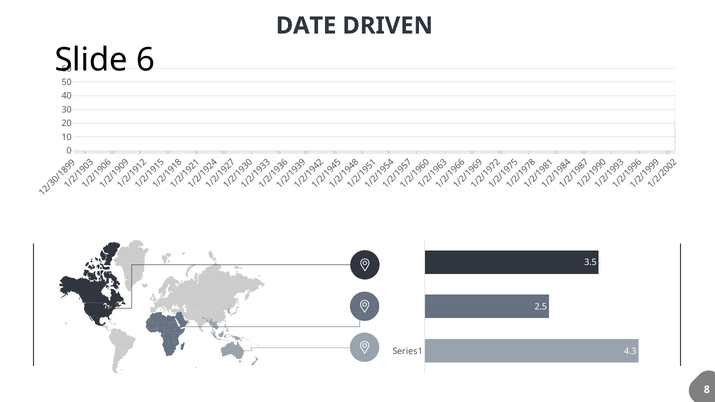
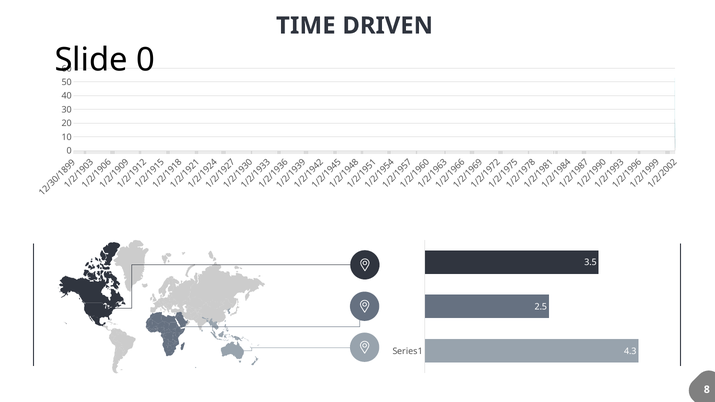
DATE: DATE -> TIME (306, 26)
6: 6 -> 0 (146, 60)
